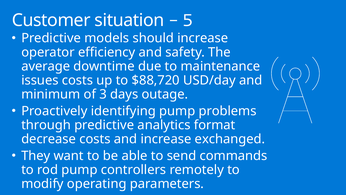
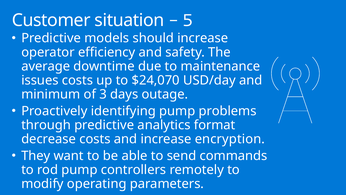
$88,720: $88,720 -> $24,070 (156, 80)
exchanged: exchanged -> encryption (230, 139)
